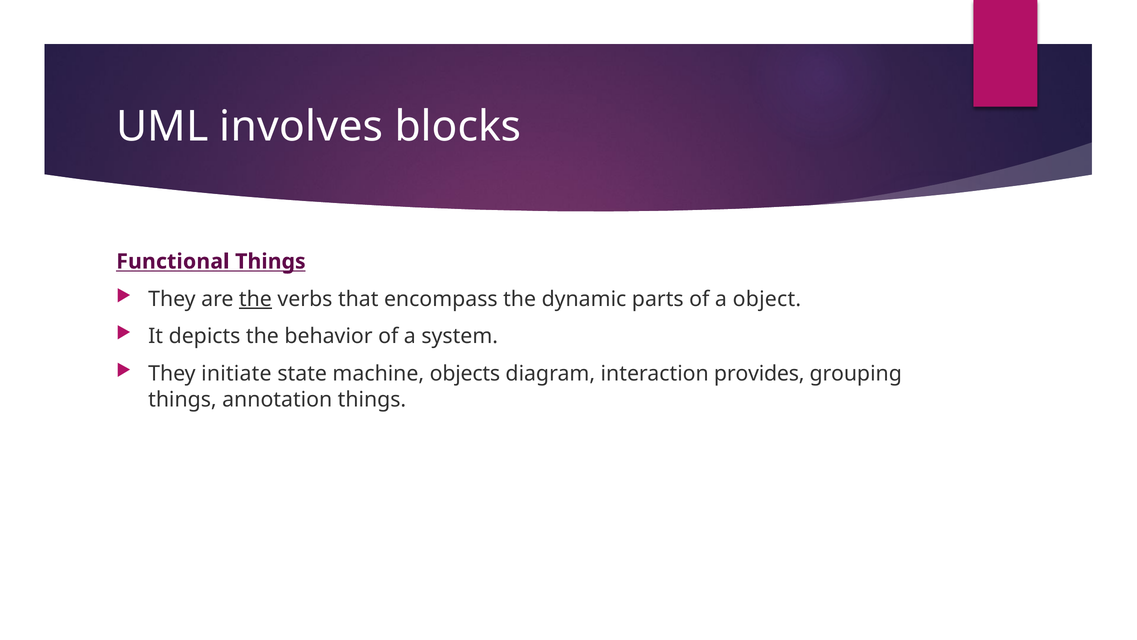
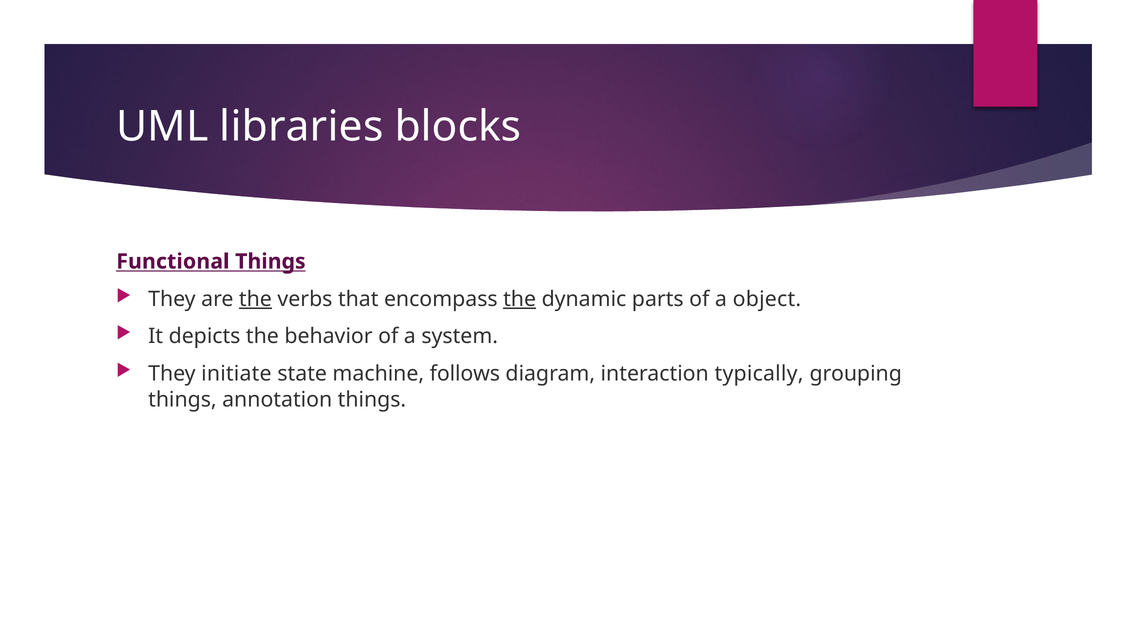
involves: involves -> libraries (301, 127)
the underline: none -> present (520, 299)
objects: objects -> follows (465, 374)
provides: provides -> typically (759, 374)
